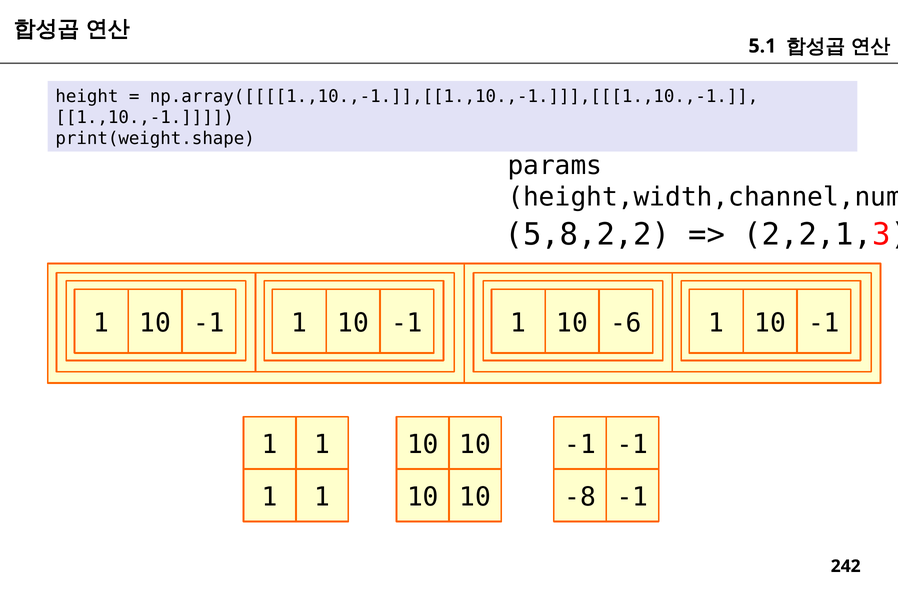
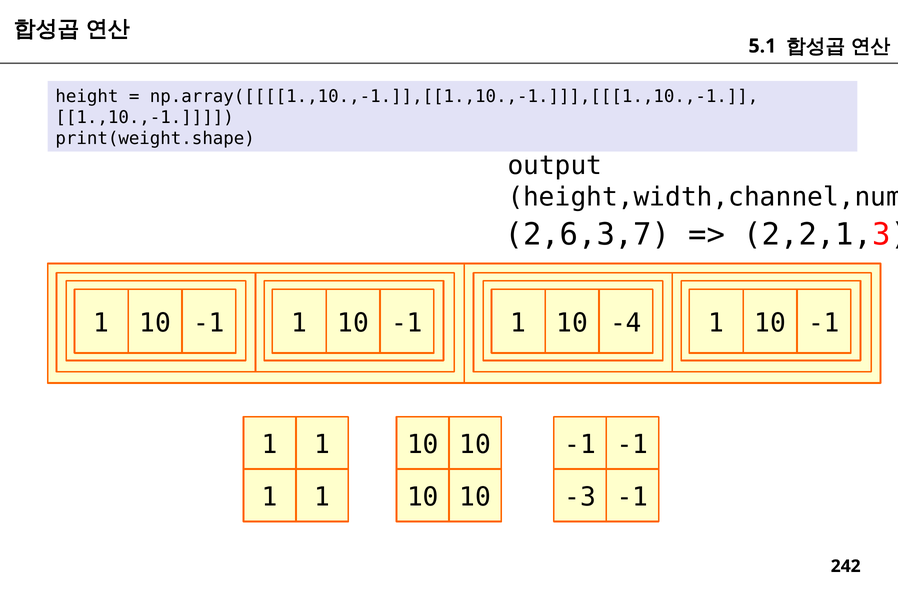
params: params -> output (555, 165)
5,8,2,2: 5,8,2,2 -> 2,6,3,7 (587, 234)
-6: -6 -> -4 (626, 323)
-8: -8 -> -3 (580, 497)
